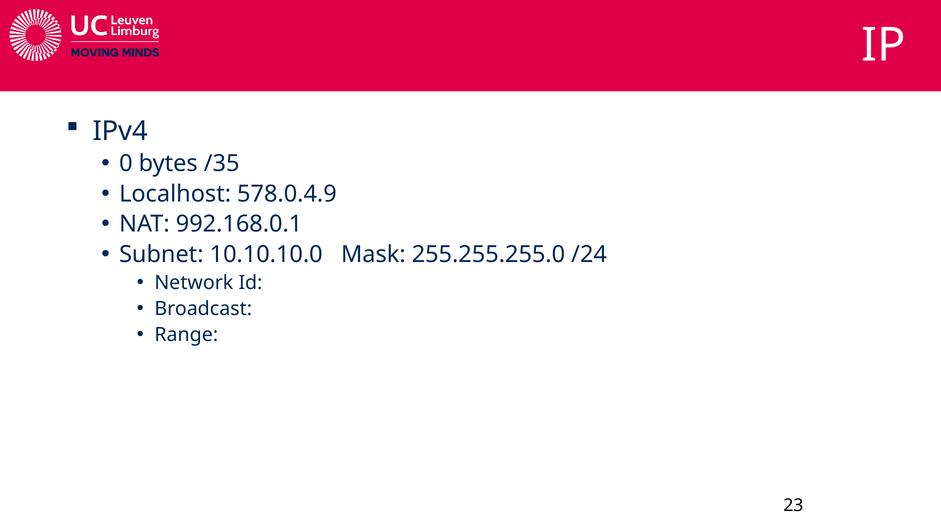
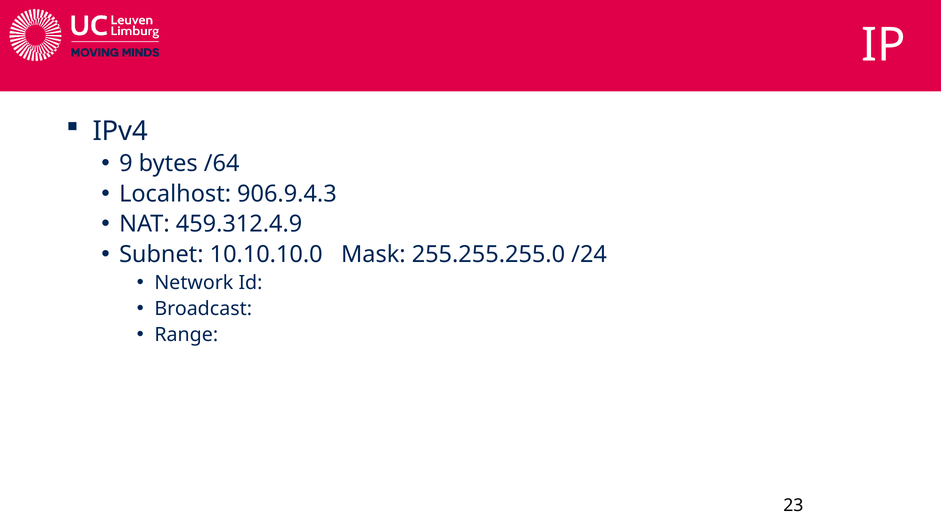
0: 0 -> 9 (126, 164)
/35: /35 -> /64 (222, 164)
578.0.4.9: 578.0.4.9 -> 906.9.4.3 (287, 194)
992.168.0.1: 992.168.0.1 -> 459.312.4.9 (239, 224)
